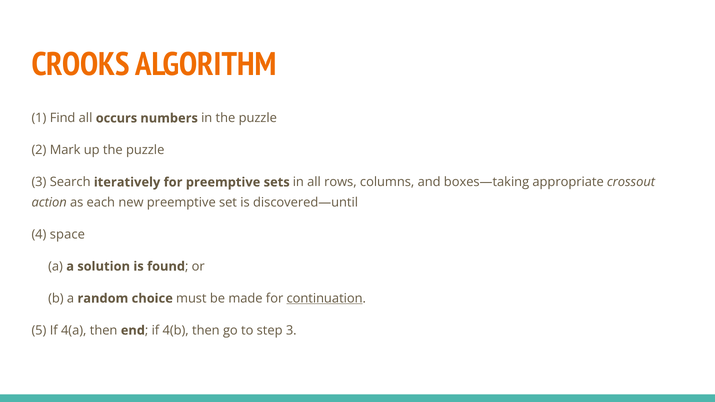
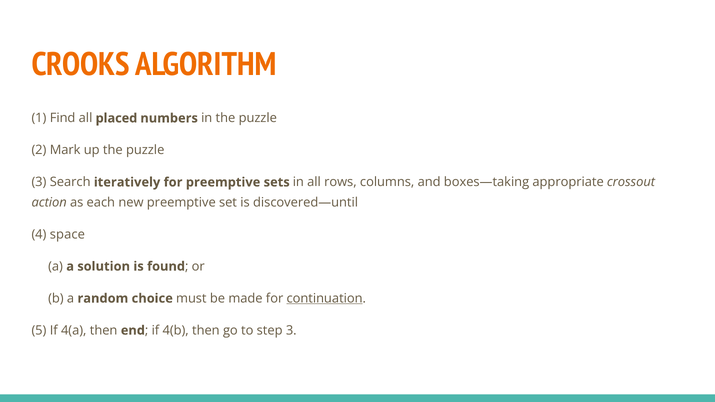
occurs: occurs -> placed (116, 118)
